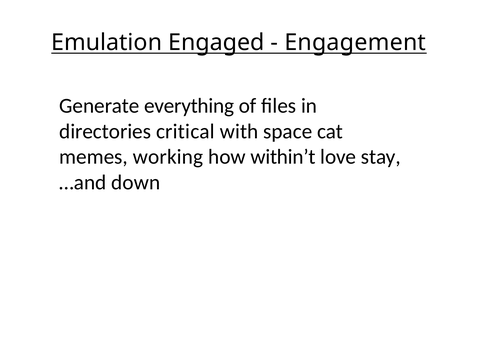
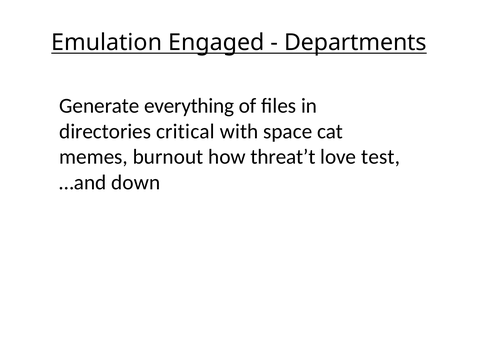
Engagement: Engagement -> Departments (355, 42)
working: working -> burnout (168, 157)
within’t: within’t -> threat’t (283, 157)
stay: stay -> test (381, 157)
